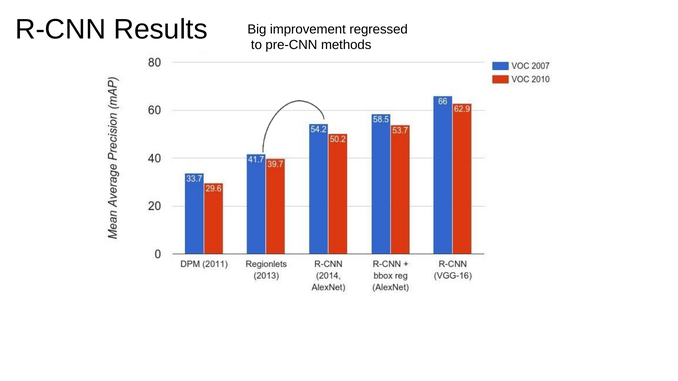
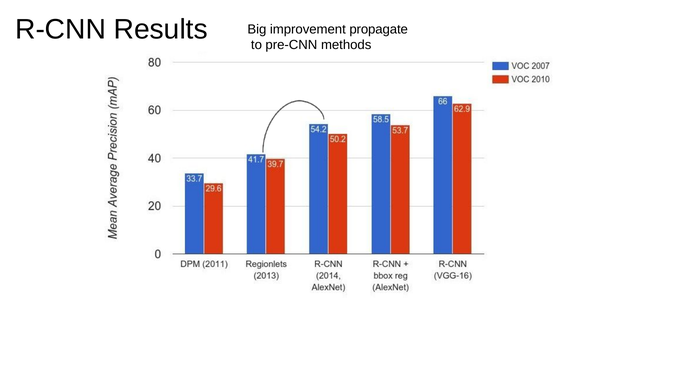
regressed: regressed -> propagate (379, 29)
